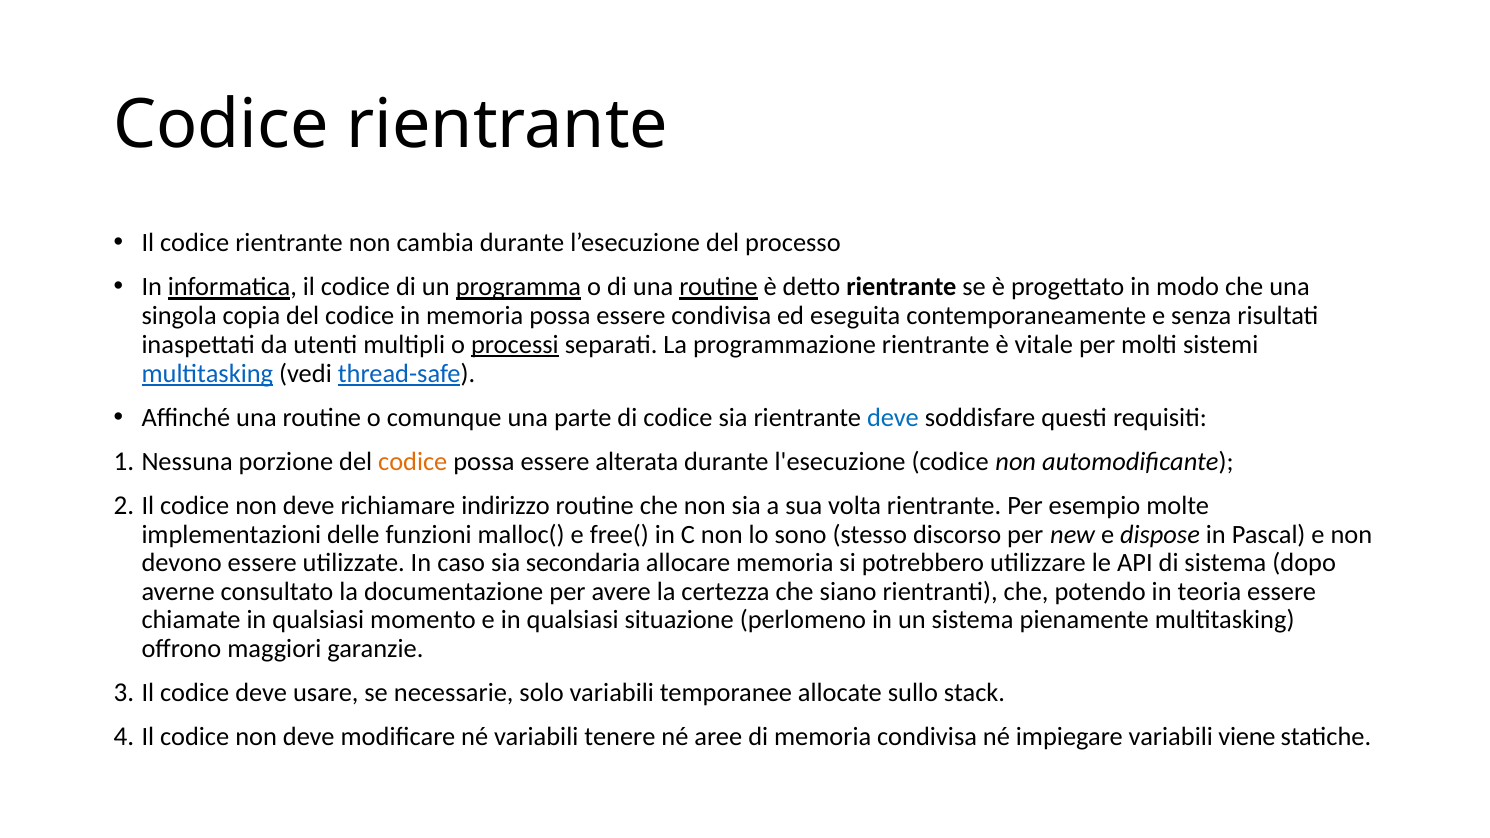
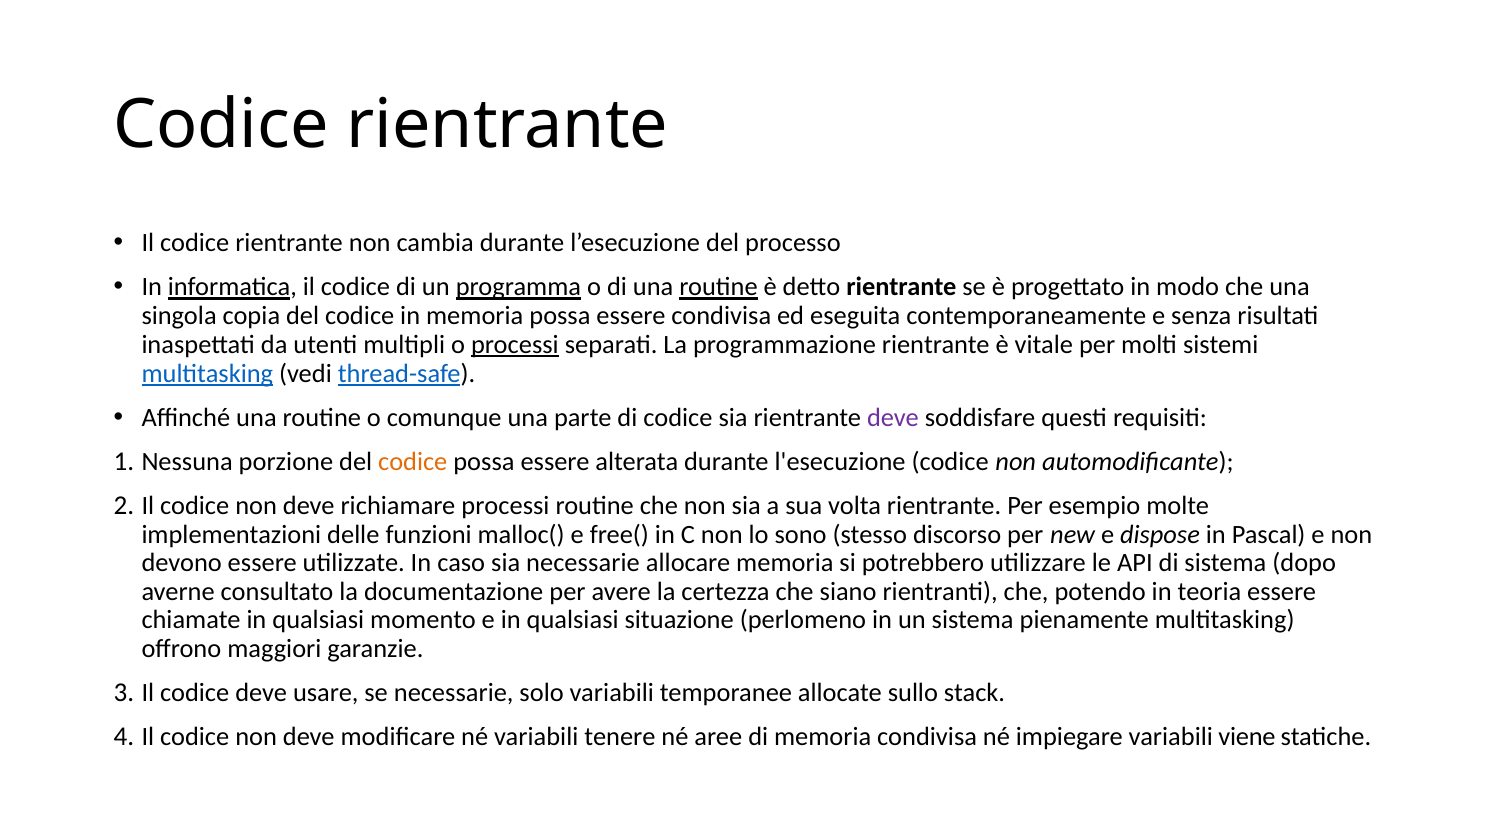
deve colour: blue -> purple (893, 418)
richiamare indirizzo: indirizzo -> processi (505, 506)
sia secondaria: secondaria -> necessarie (583, 563)
